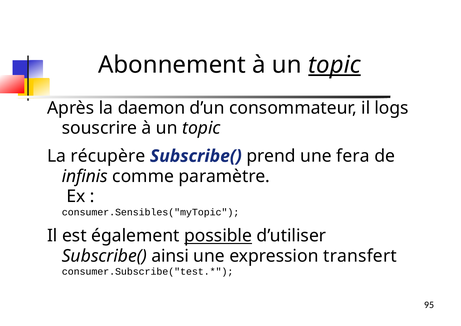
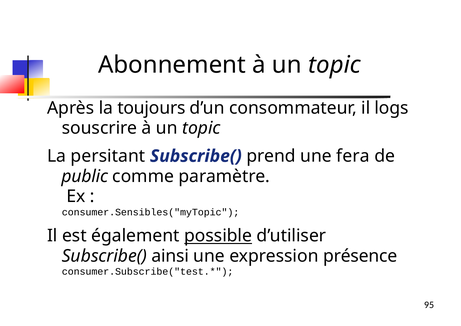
topic underline: present -> none (335, 65)
daemon: daemon -> toujours (151, 108)
récupère: récupère -> persitant (108, 156)
infinis: infinis -> public (85, 176)
transfert: transfert -> présence (360, 256)
